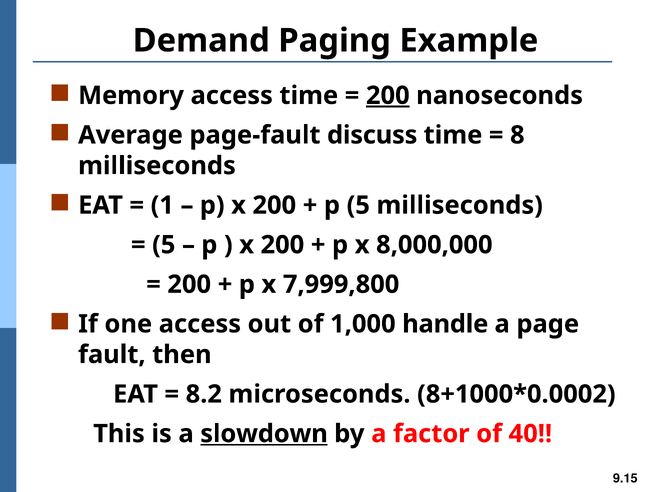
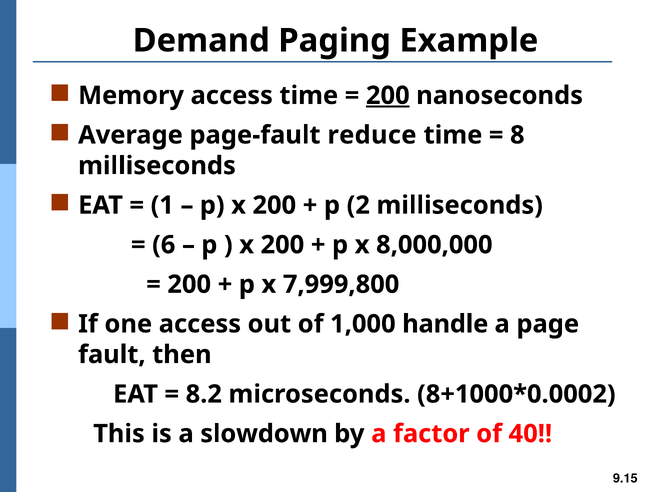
discuss: discuss -> reduce (372, 135)
p 5: 5 -> 2 (358, 205)
5: 5 -> 6 (164, 245)
slowdown underline: present -> none (264, 434)
